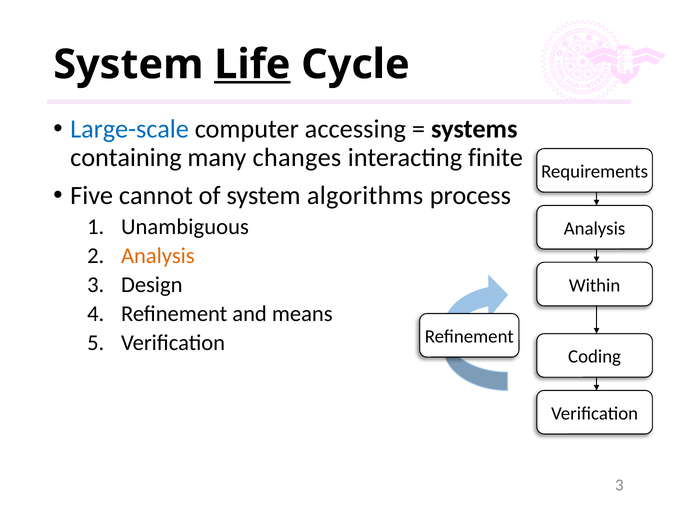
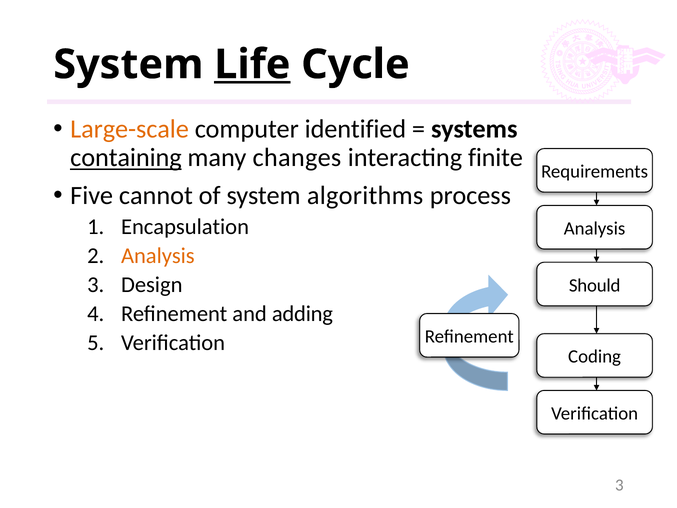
Large-scale colour: blue -> orange (130, 129)
accessing: accessing -> identified (355, 129)
containing underline: none -> present (126, 158)
Unambiguous: Unambiguous -> Encapsulation (185, 227)
Within: Within -> Should (595, 285)
means: means -> adding (302, 314)
